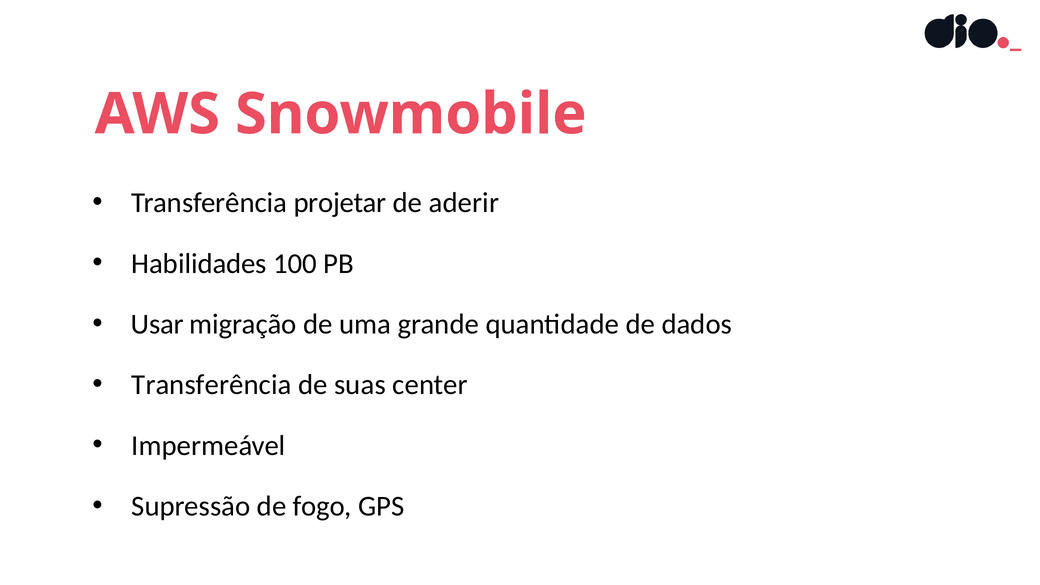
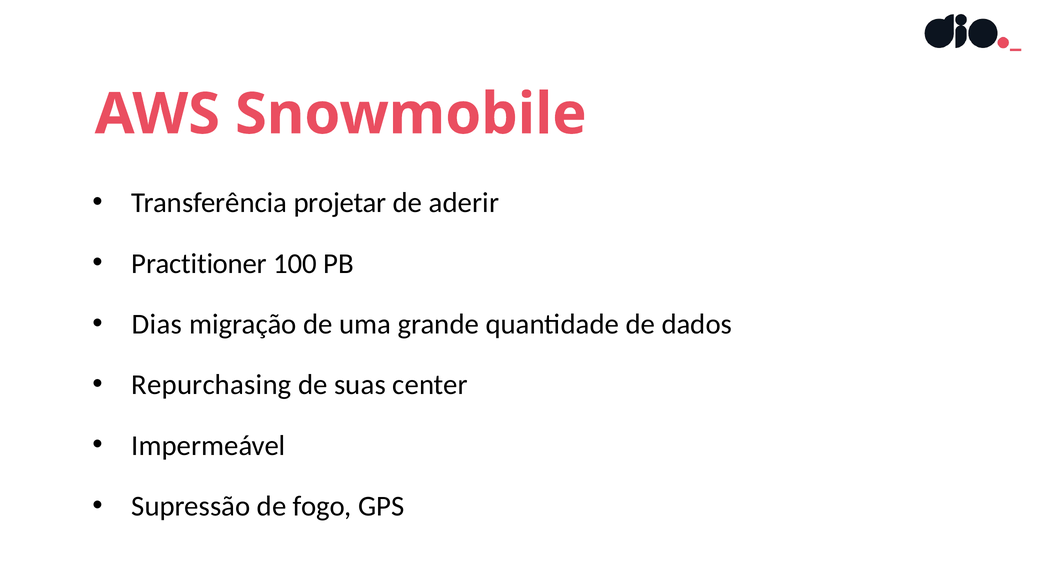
Habilidades: Habilidades -> Practitioner (199, 264)
Usar: Usar -> Dias (157, 324)
Transferência: Transferência -> Repurchasing (211, 385)
